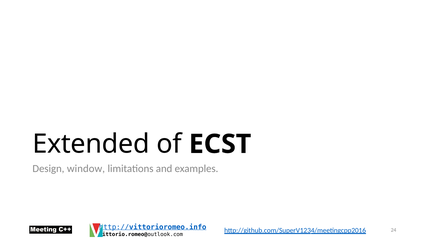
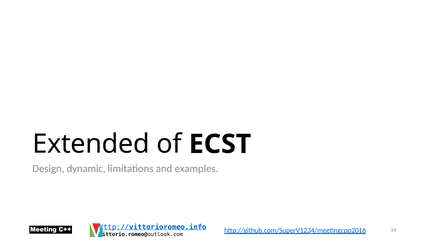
window: window -> dynamic (86, 169)
